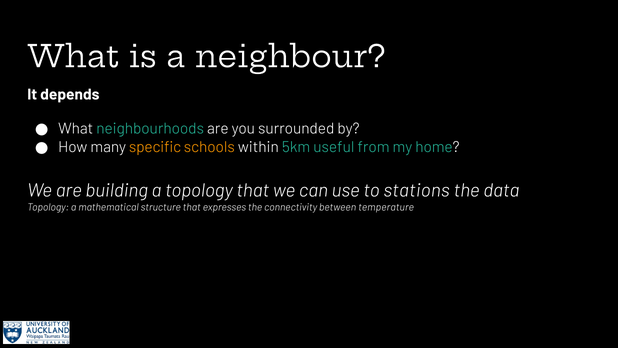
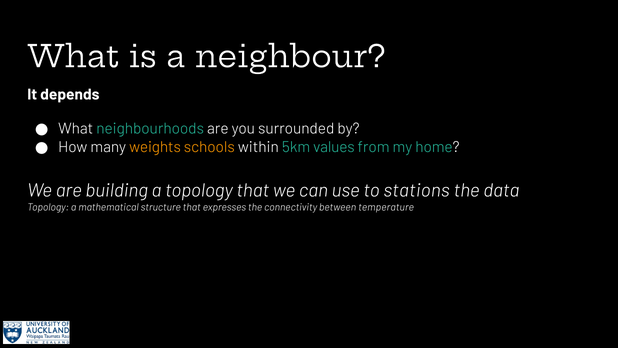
specific: specific -> weights (155, 147)
useful: useful -> values (334, 147)
